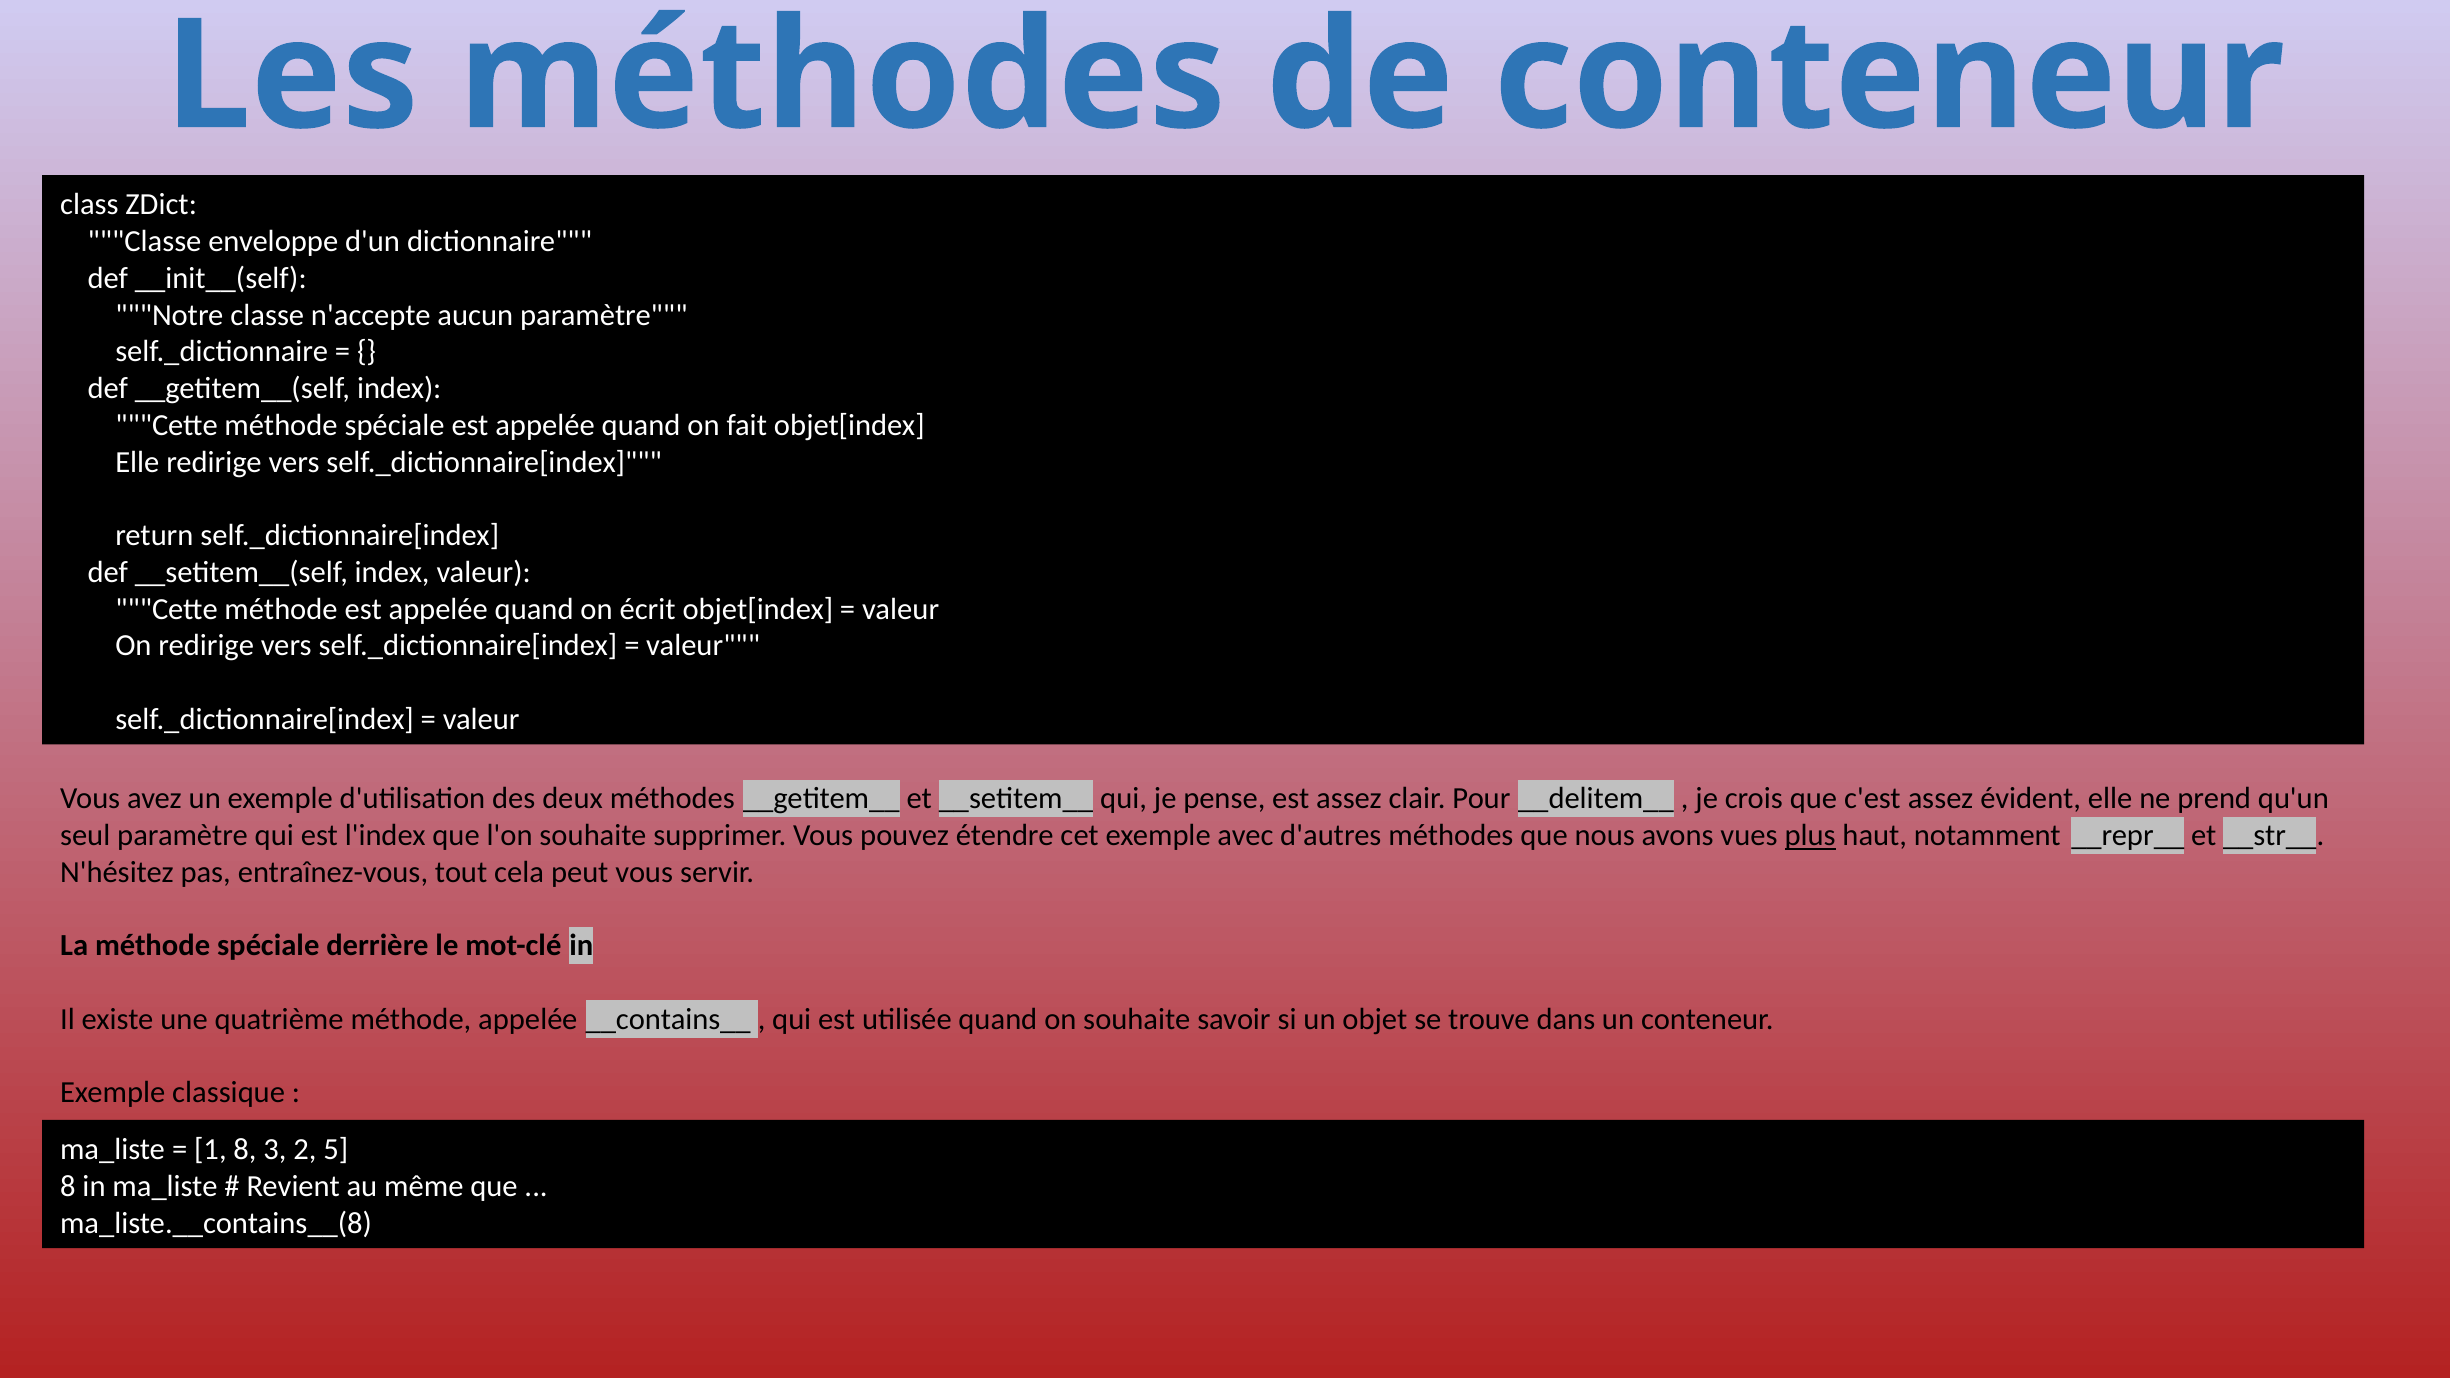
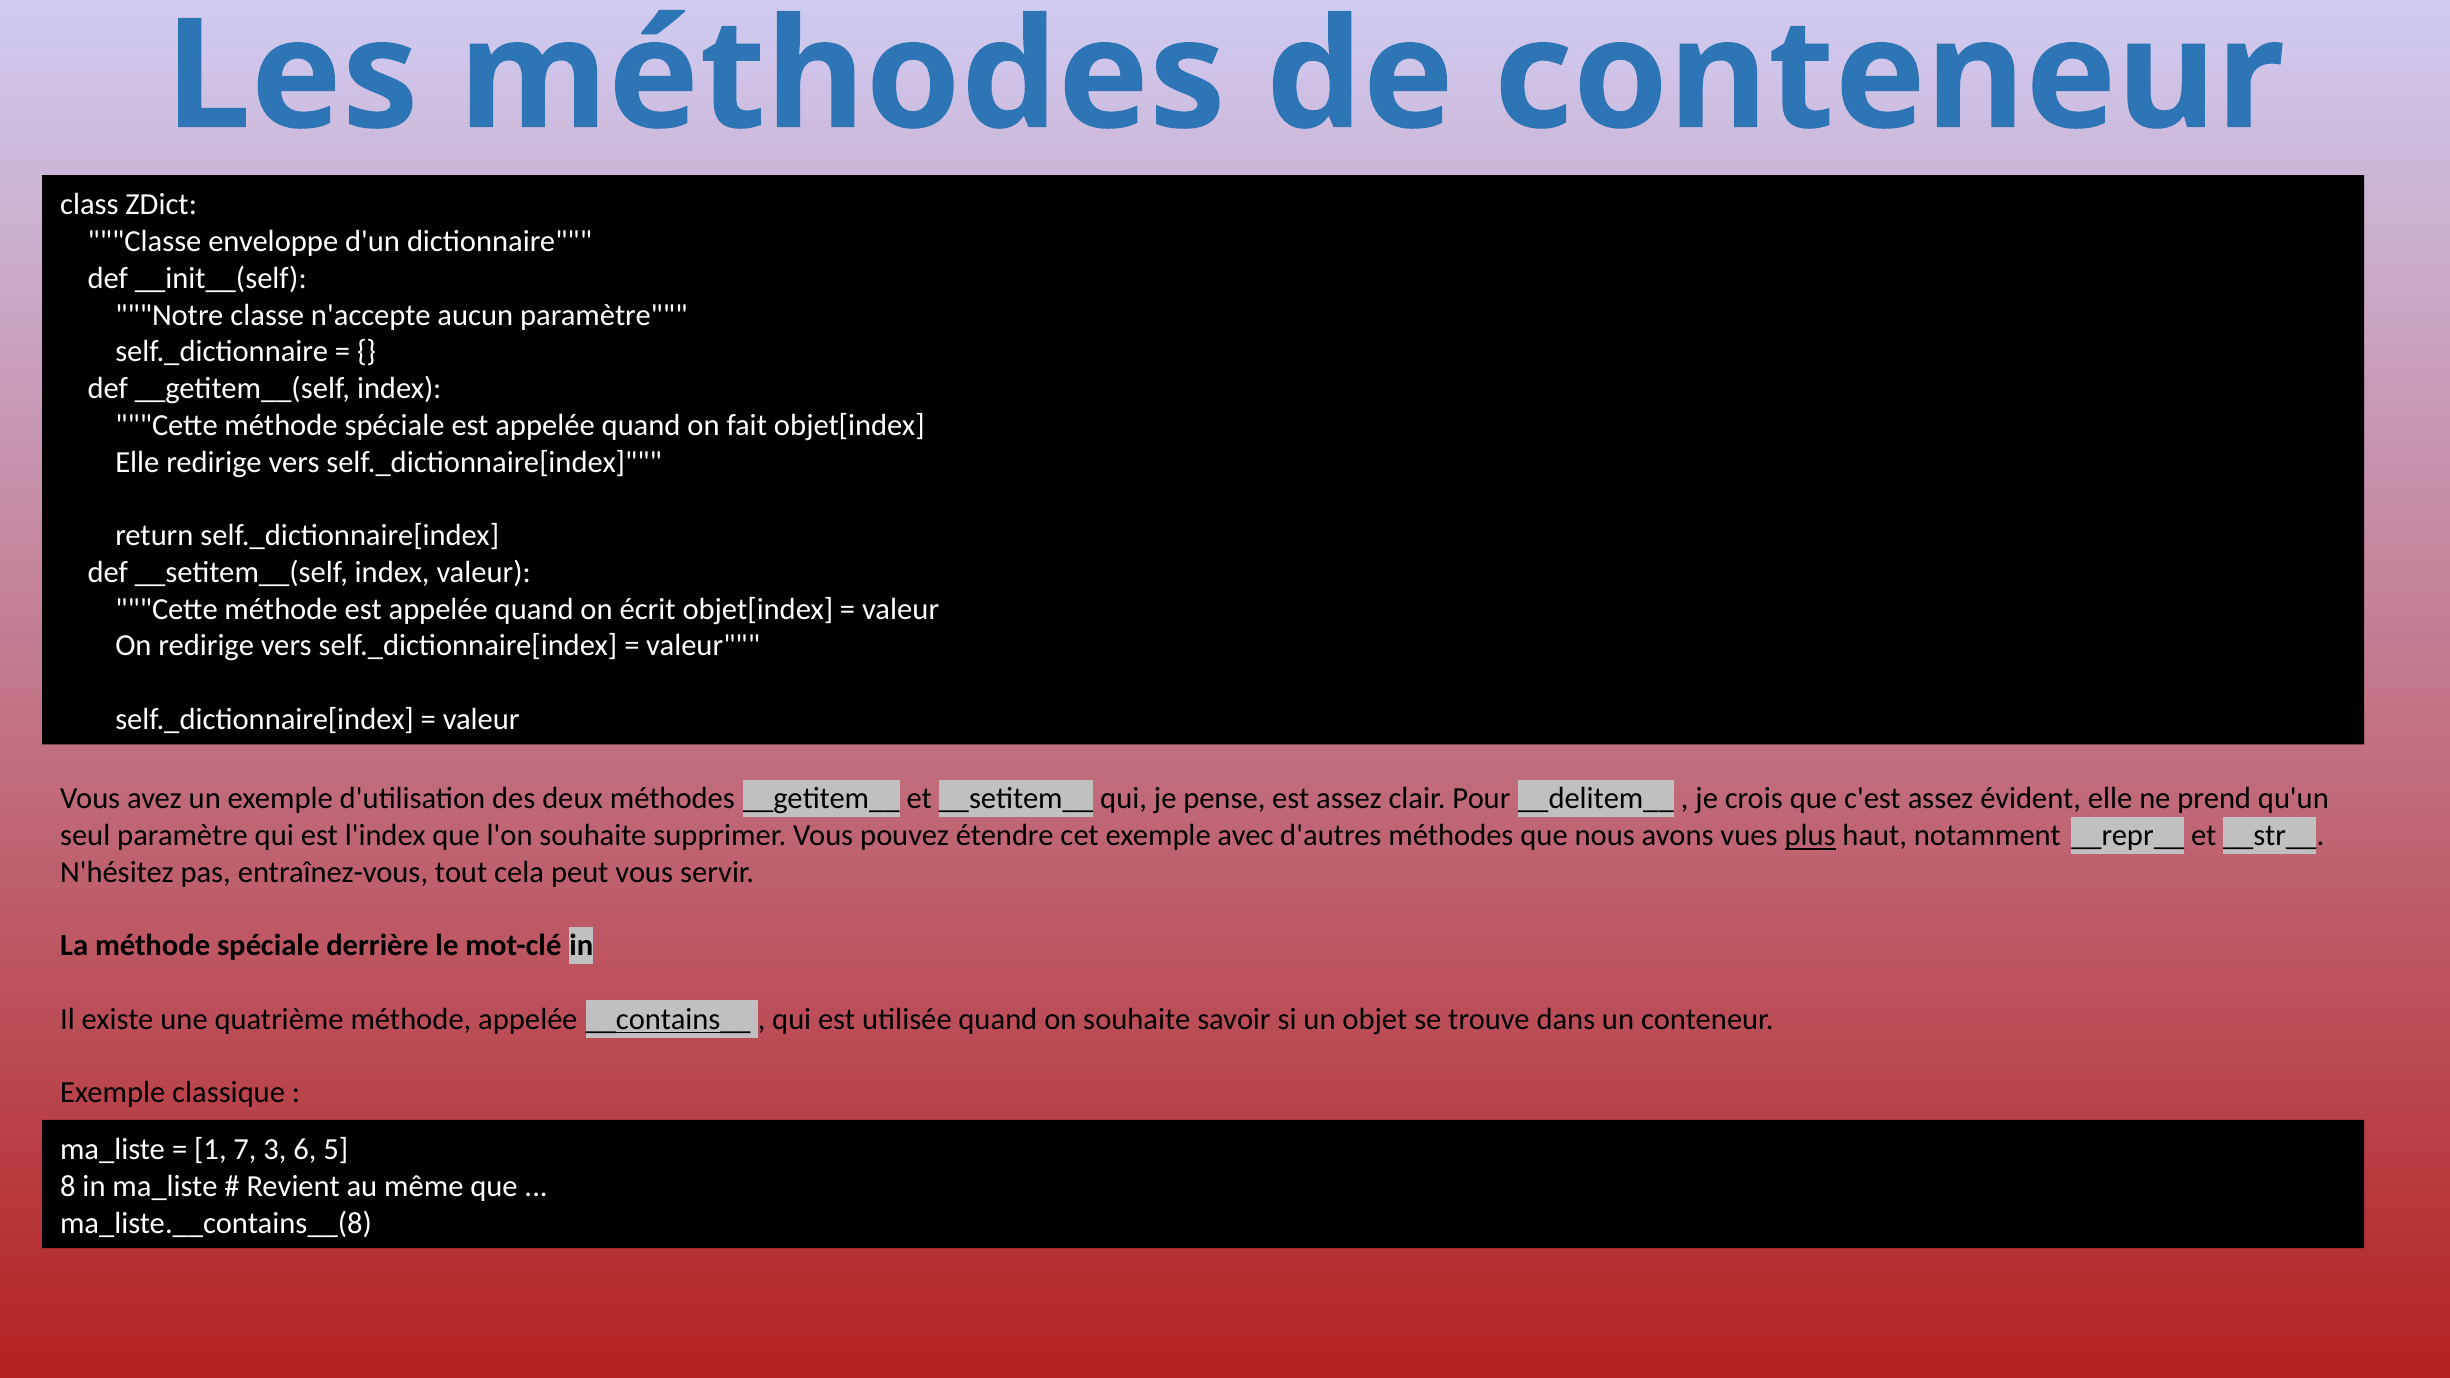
__contains__ underline: none -> present (668, 1019)
1 8: 8 -> 7 (245, 1150)
2: 2 -> 6 (305, 1150)
